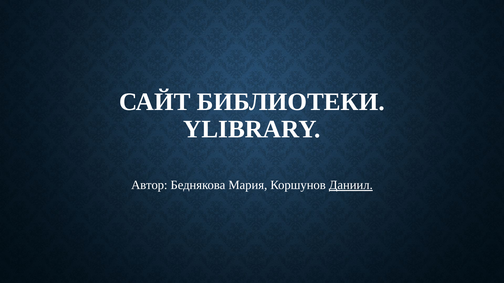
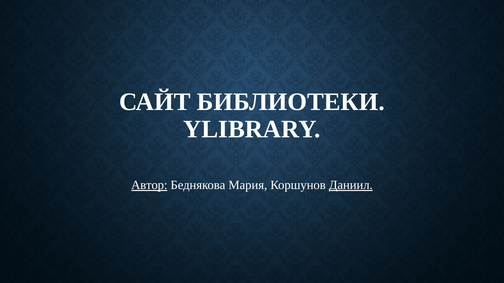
Автор underline: none -> present (149, 185)
